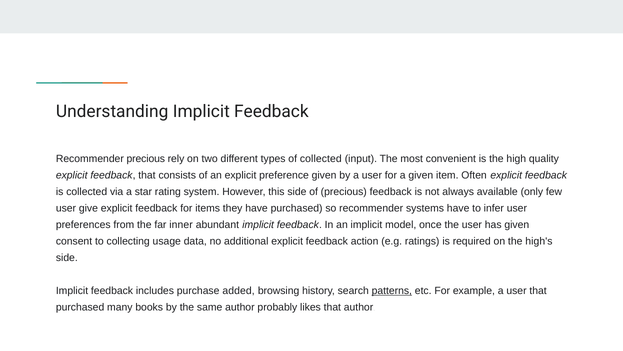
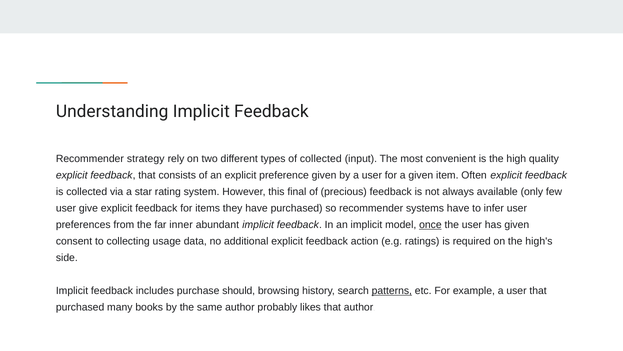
Recommender precious: precious -> strategy (146, 159)
this side: side -> final (297, 192)
once underline: none -> present (430, 225)
added: added -> should (239, 290)
